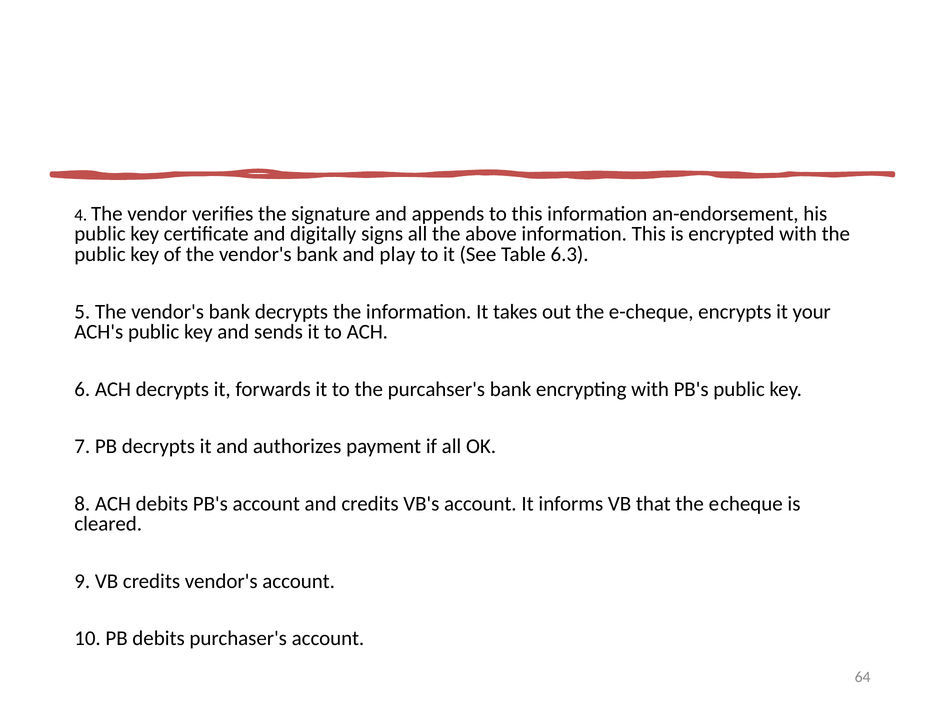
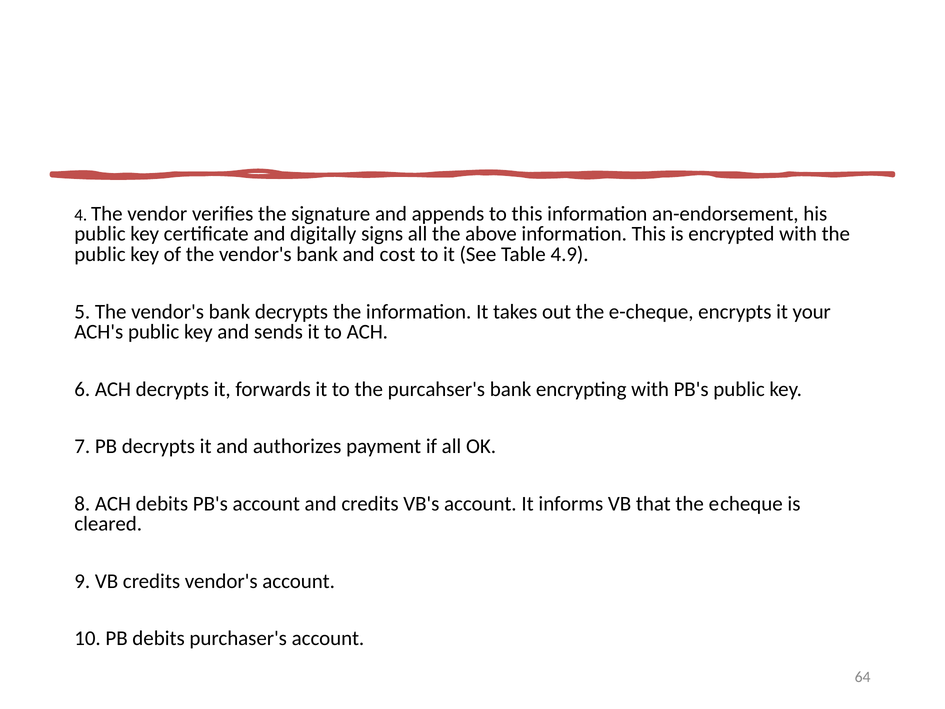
play: play -> cost (397, 254)
6.3: 6.3 -> 4.9 (570, 254)
